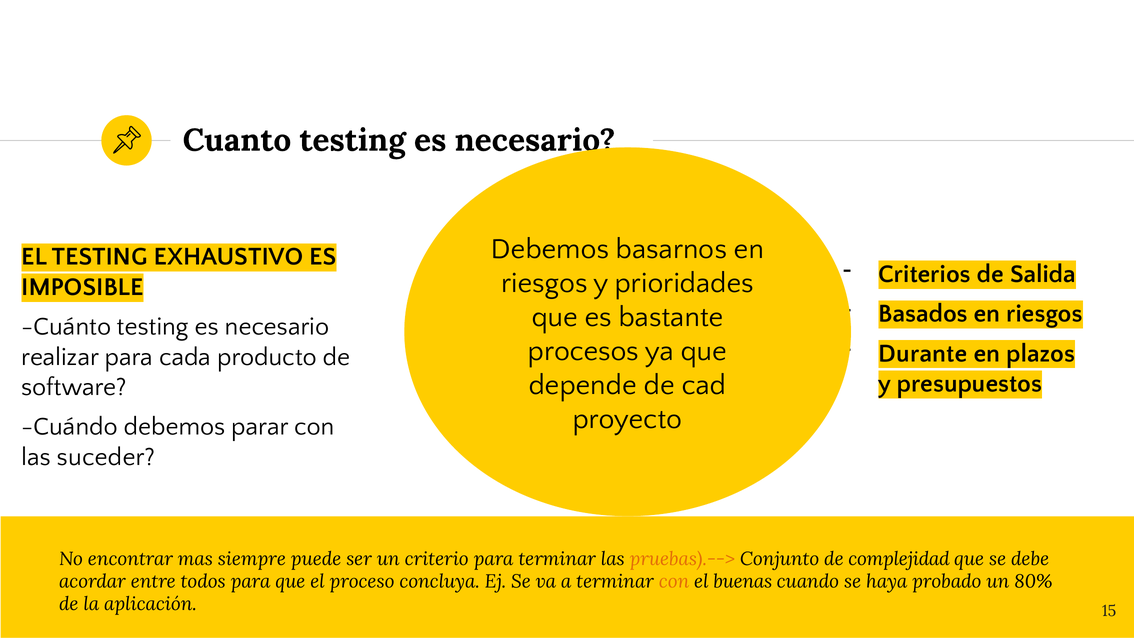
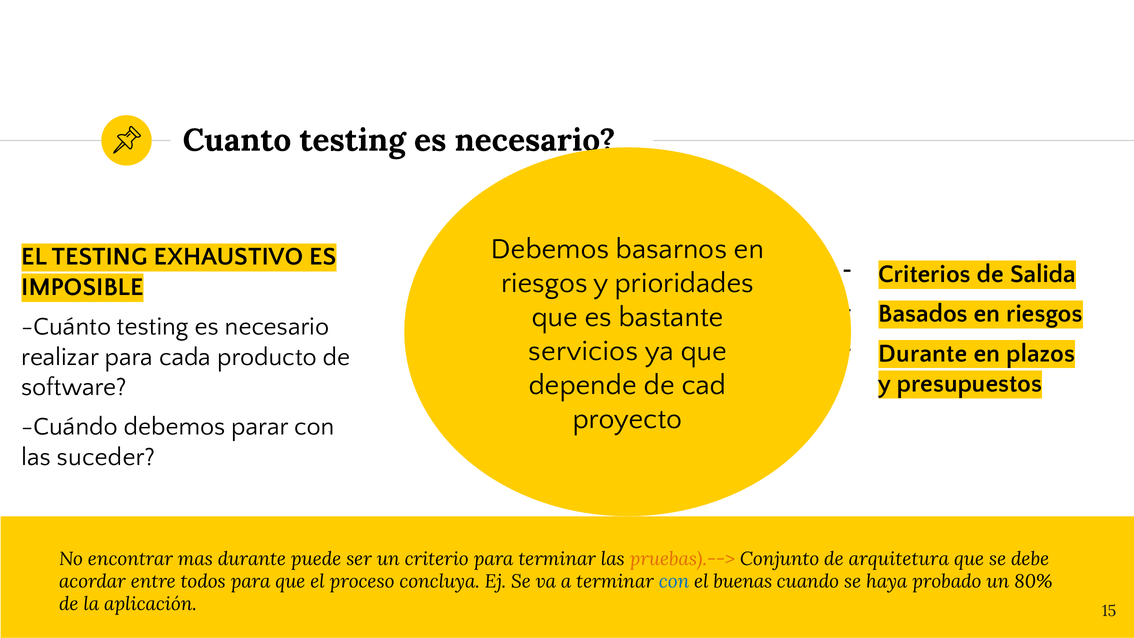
procesos: procesos -> servicios (583, 351)
mas siempre: siempre -> durante (252, 559)
complejidad: complejidad -> arquitetura (899, 559)
con colour: orange -> blue (674, 581)
